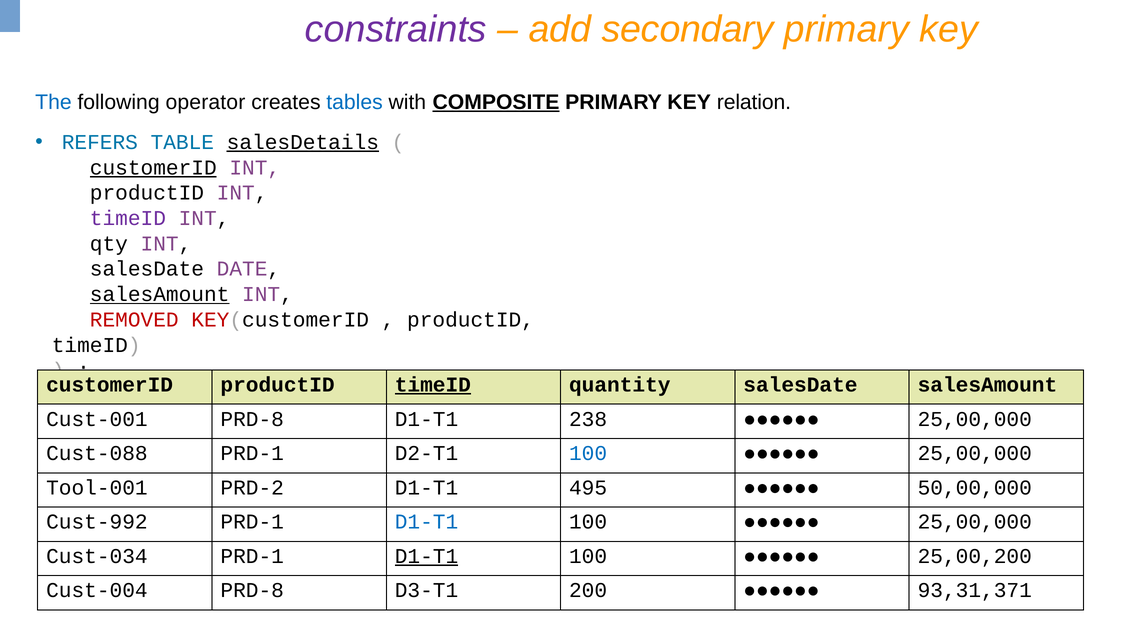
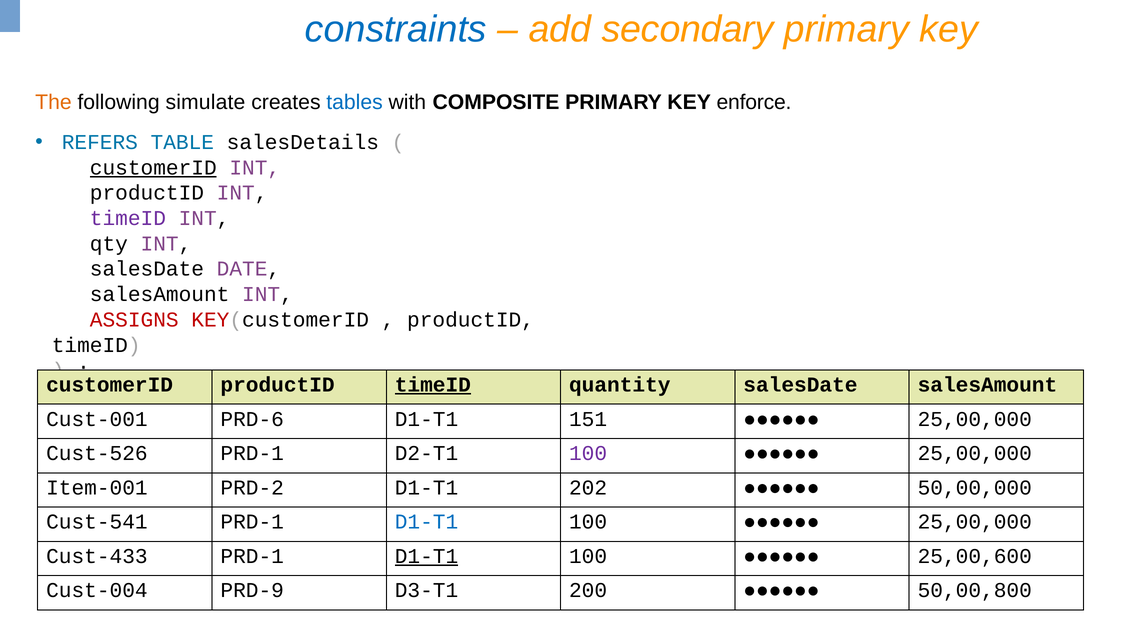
constraints colour: purple -> blue (396, 29)
The colour: blue -> orange (53, 102)
operator: operator -> simulate (205, 102)
COMPOSITE underline: present -> none (496, 102)
relation: relation -> enforce (754, 102)
salesDetails underline: present -> none (303, 142)
salesAmount underline: present -> none (160, 295)
REMOVED: REMOVED -> ASSIGNS (134, 320)
Cust-001 PRD-8: PRD-8 -> PRD-6 (252, 419)
238: 238 -> 151 (588, 419)
Cust-088: Cust-088 -> Cust-526 (97, 454)
100 colour: blue -> purple (588, 454)
Tool-001: Tool-001 -> Item-001 (97, 488)
495: 495 -> 202 (588, 488)
Cust-992: Cust-992 -> Cust-541 (97, 522)
Cust-034: Cust-034 -> Cust-433 (97, 557)
25,00,200: 25,00,200 -> 25,00,600 (975, 557)
Cust-004 PRD-8: PRD-8 -> PRD-9 (252, 591)
93,31,371: 93,31,371 -> 50,00,800 (975, 591)
